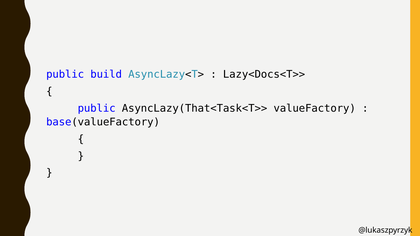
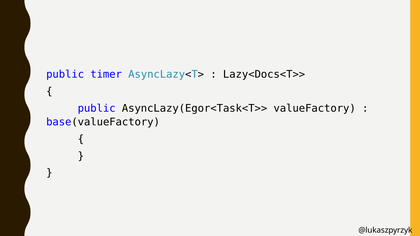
build: build -> timer (106, 75)
AsyncLazy(That<Task<T>>: AsyncLazy(That<Task<T>> -> AsyncLazy(Egor<Task<T>> (195, 108)
